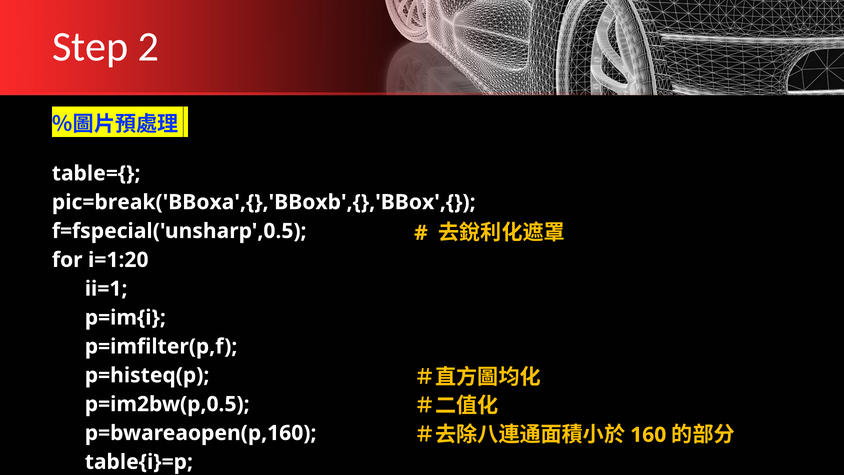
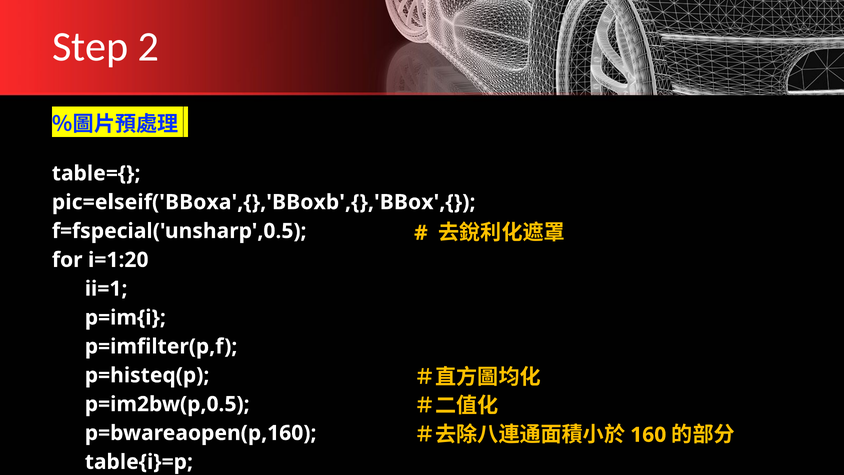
pic=break('BBoxa',{},'BBoxb',{},'BBox',{: pic=break('BBoxa',{},'BBoxb',{},'BBox',{ -> pic=elseif('BBoxa',{},'BBoxb',{},'BBox',{ (264, 202)
